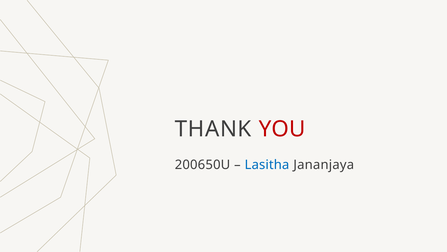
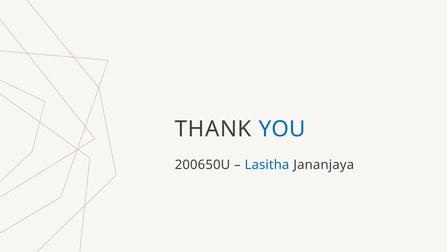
YOU colour: red -> blue (282, 129)
